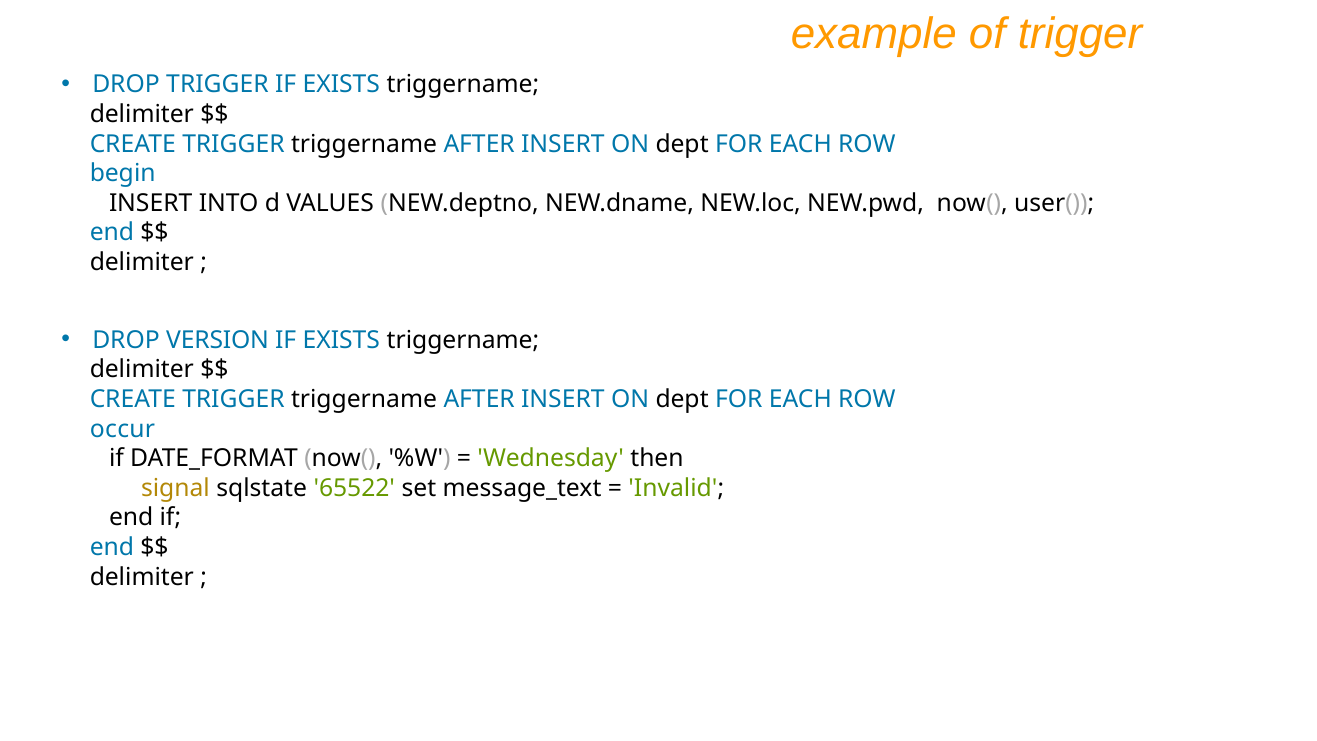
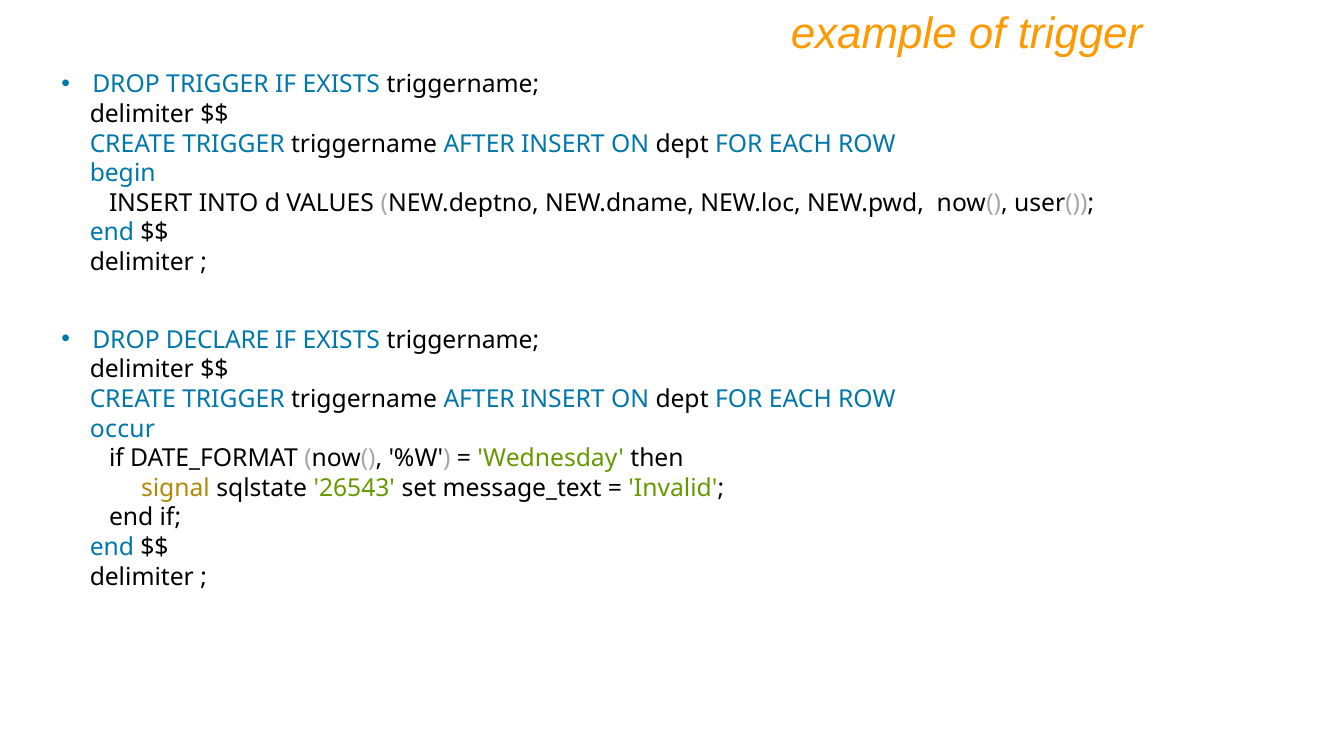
VERSION: VERSION -> DECLARE (218, 340)
65522: 65522 -> 26543 (354, 488)
